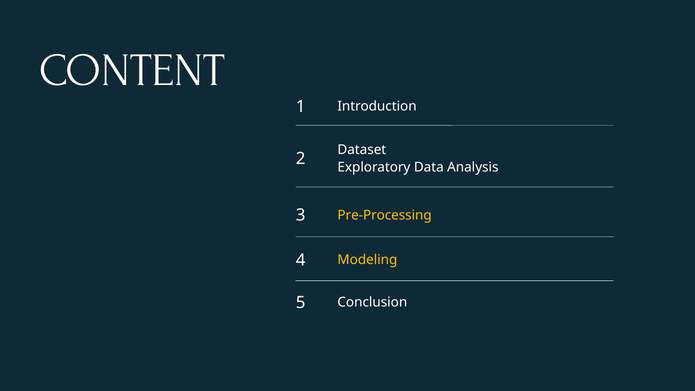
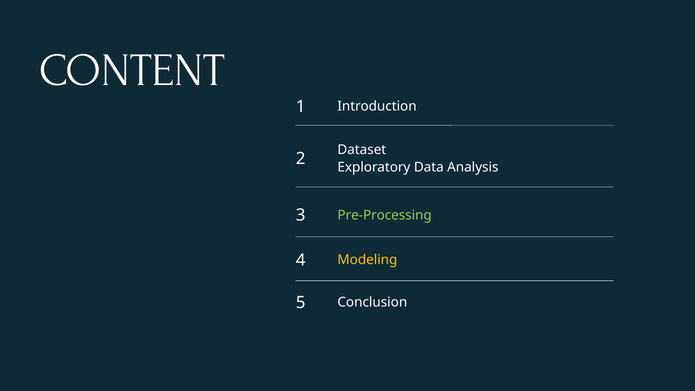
Pre-Processing colour: yellow -> light green (385, 215)
